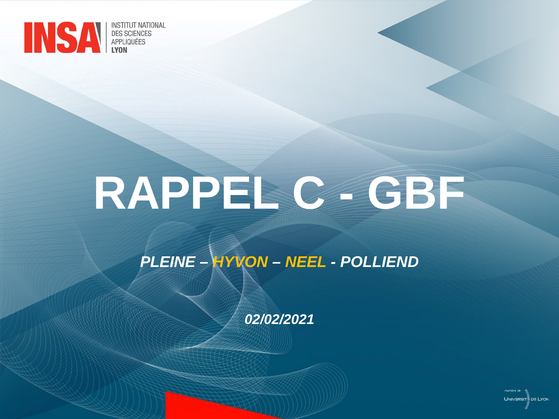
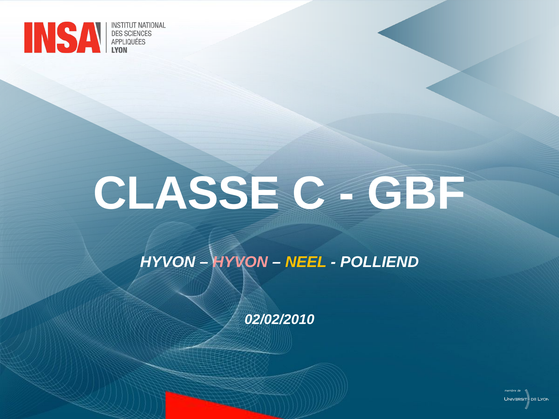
RAPPEL: RAPPEL -> CLASSE (187, 194)
PLEINE: PLEINE -> HYVON (168, 262)
HYVON colour: yellow -> pink (240, 262)
02/02/2021: 02/02/2021 -> 02/02/2010 (279, 320)
